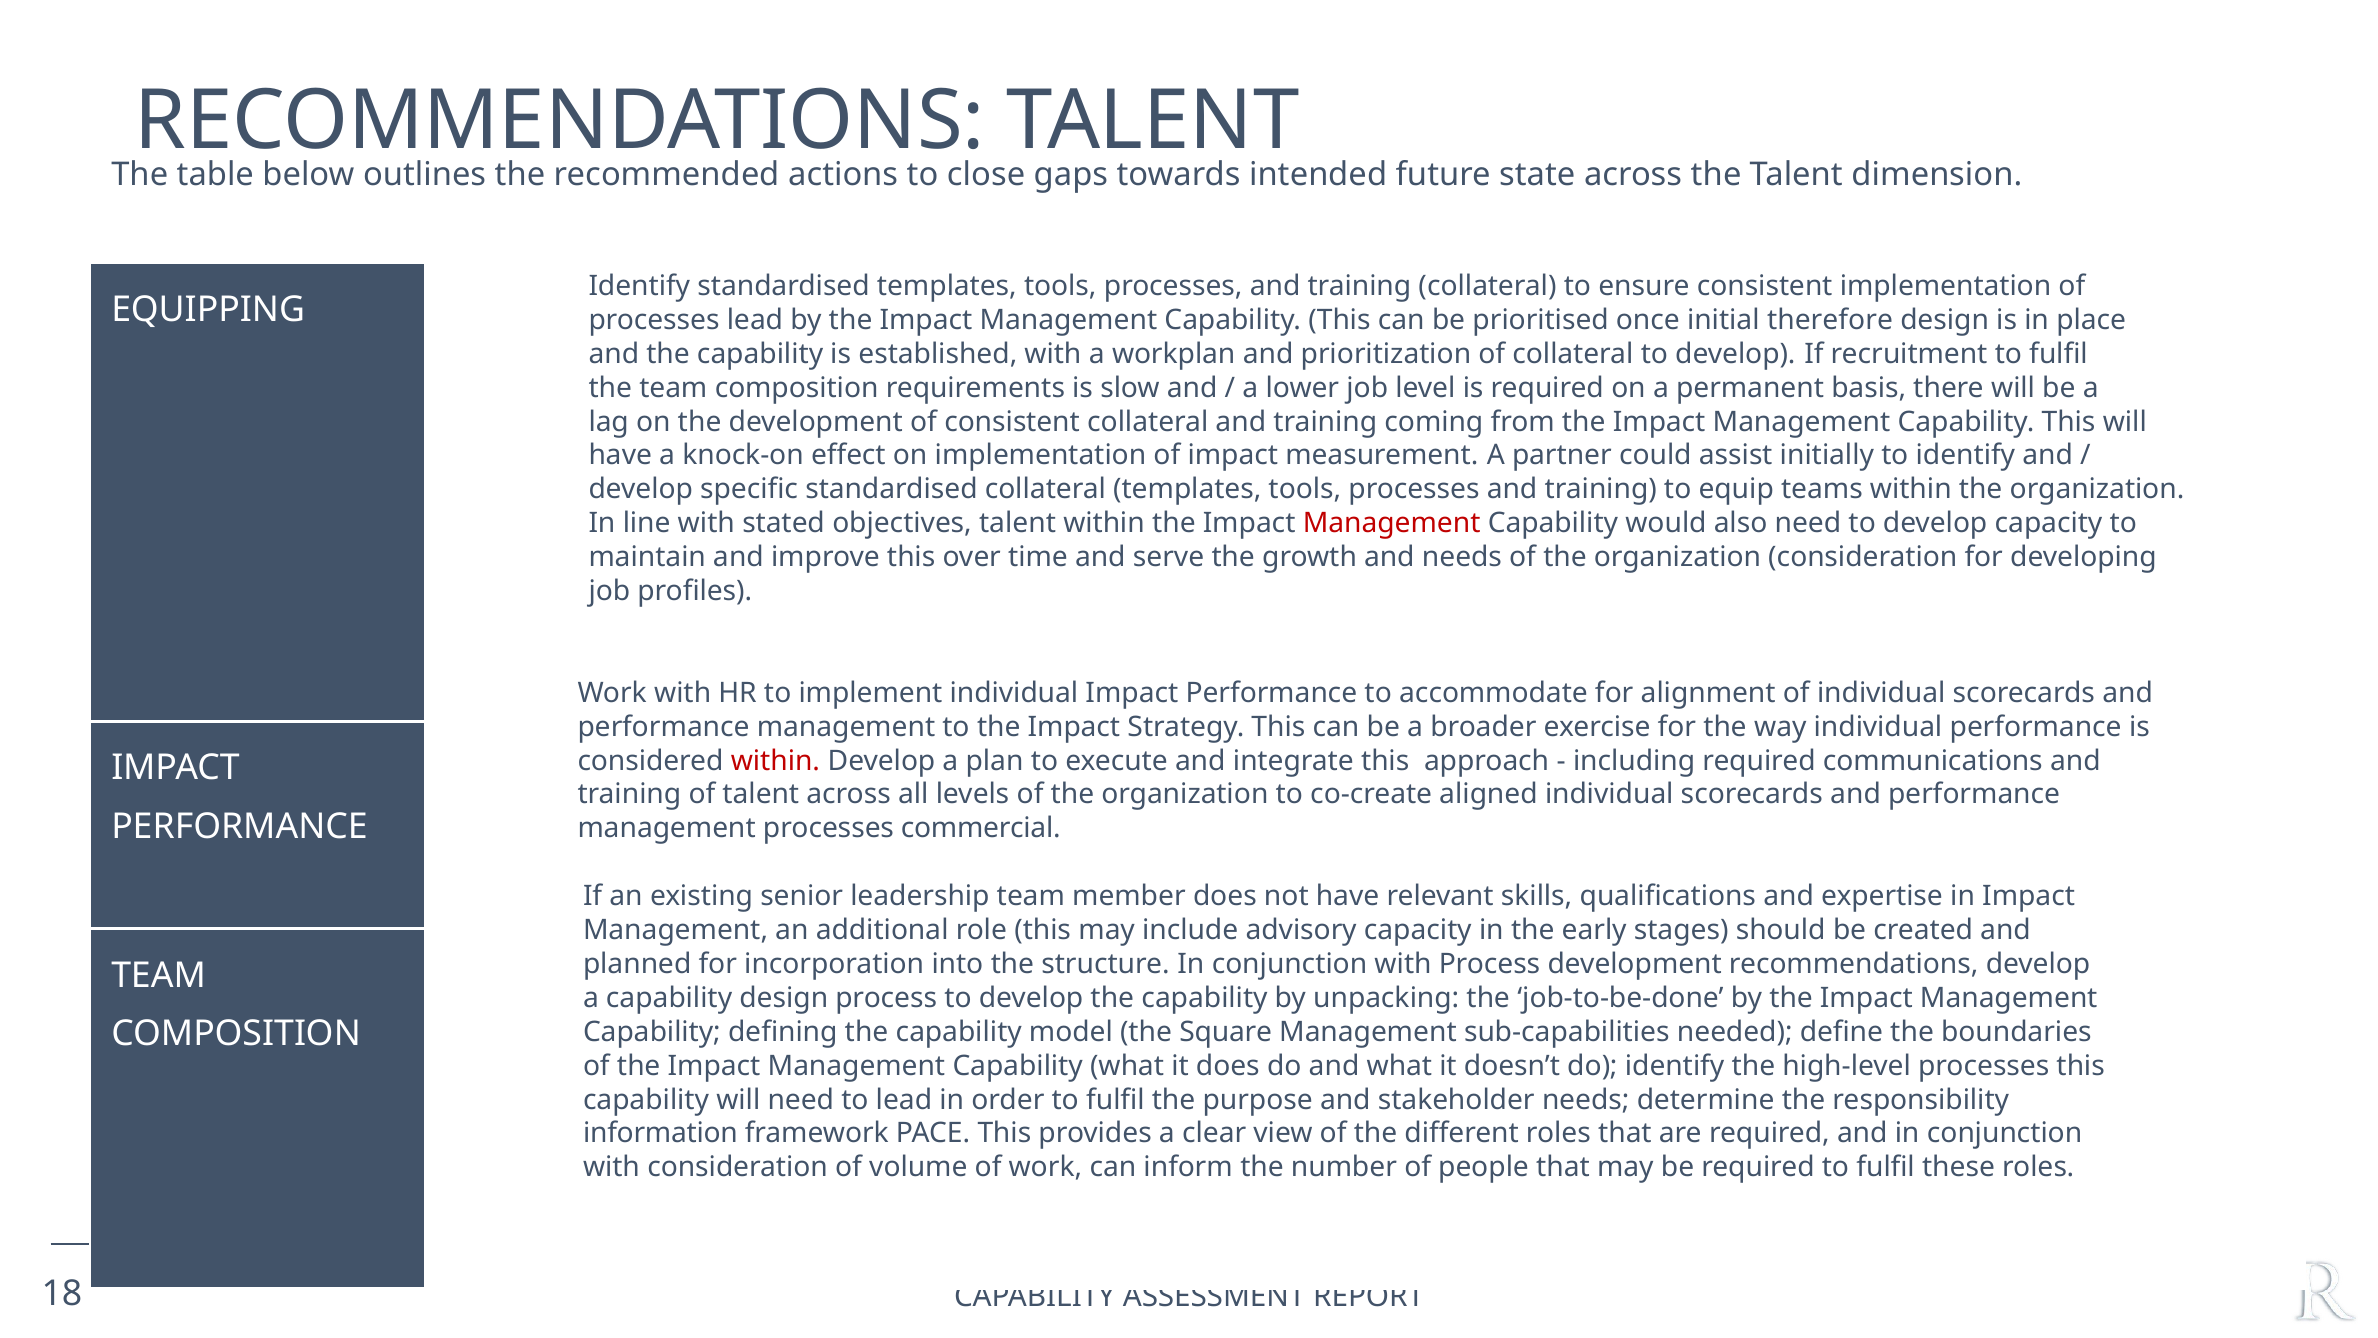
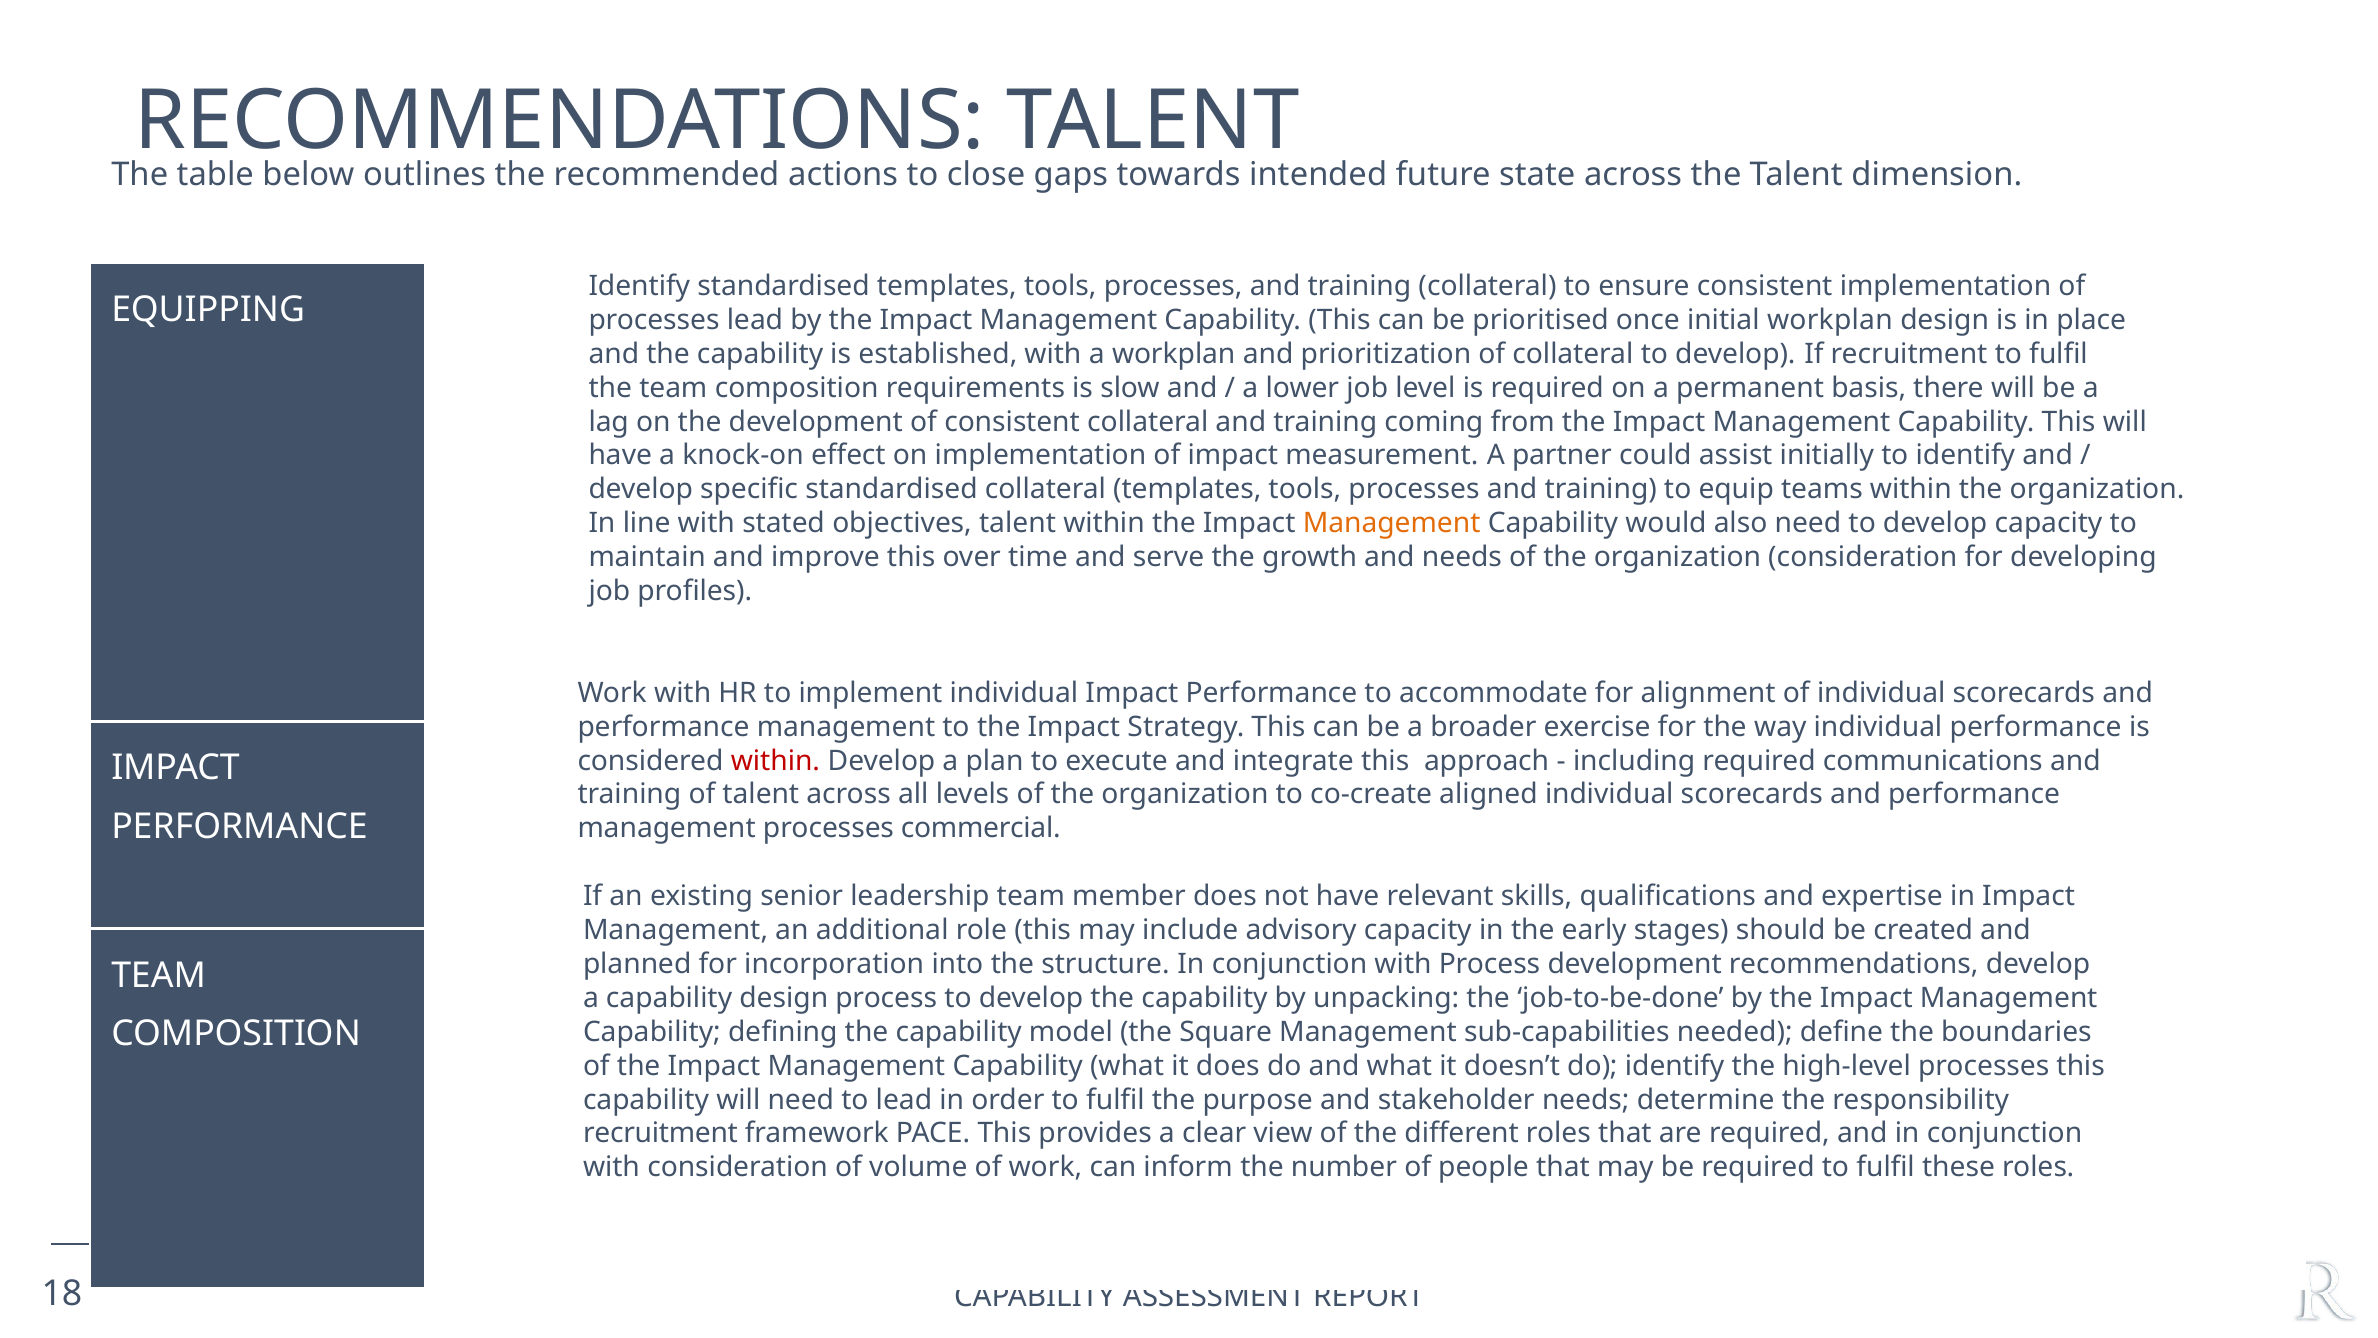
initial therefore: therefore -> workplan (1830, 320)
Management colour: red -> orange (1392, 523)
information: information -> recruitment (660, 1133)
